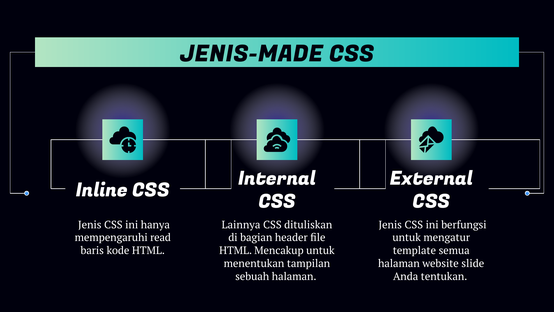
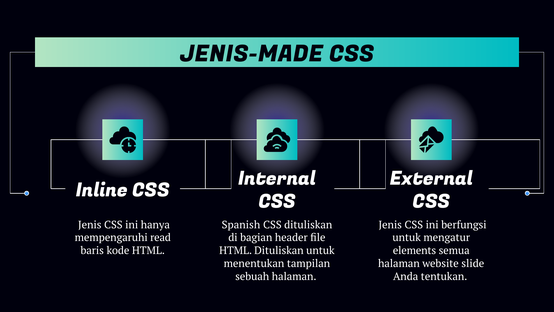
Lainnya: Lainnya -> Spanish (241, 225)
HTML Mencakup: Mencakup -> Dituliskan (279, 250)
template: template -> elements (414, 250)
